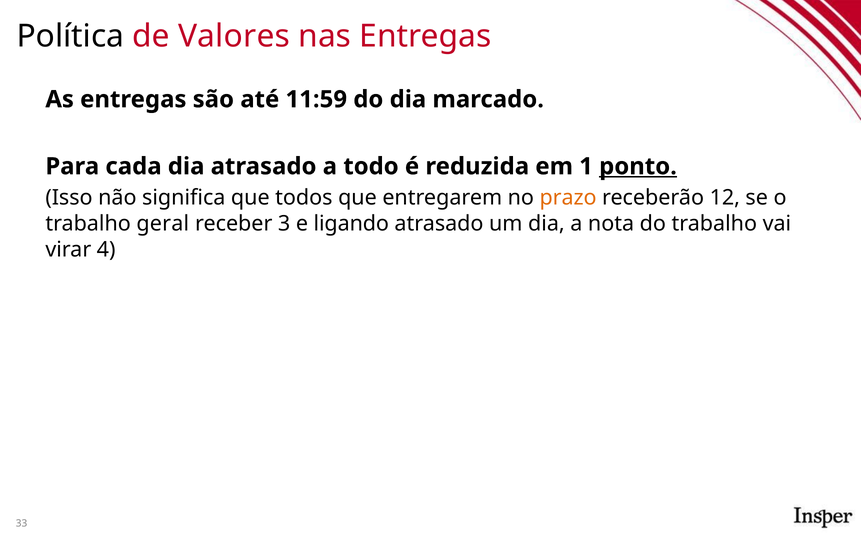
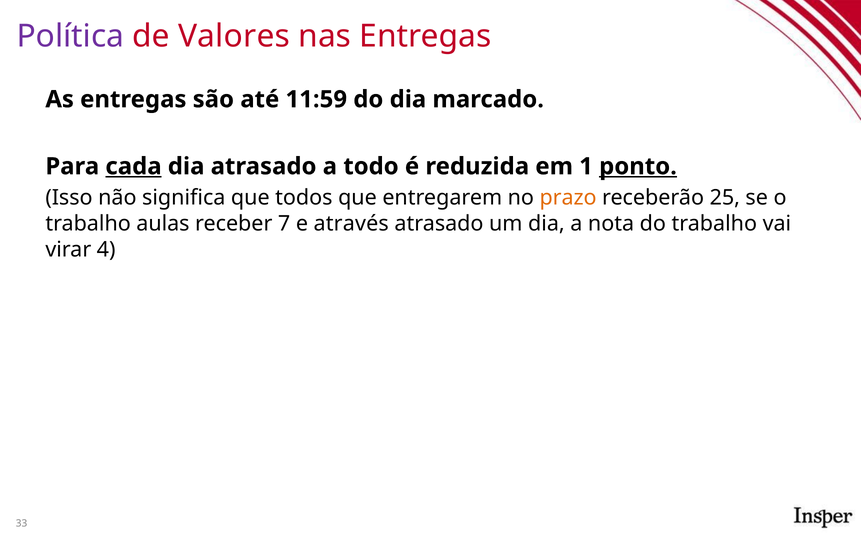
Política colour: black -> purple (70, 36)
cada underline: none -> present (133, 166)
12: 12 -> 25 (725, 198)
geral: geral -> aulas (163, 224)
3: 3 -> 7 (284, 224)
ligando: ligando -> através (351, 224)
